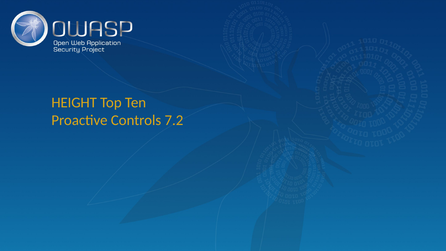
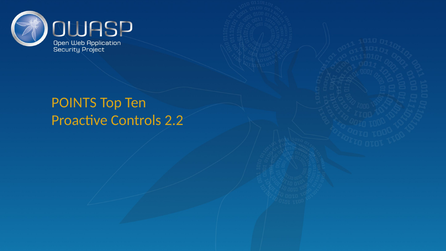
HEIGHT: HEIGHT -> POINTS (74, 102)
7.2: 7.2 -> 2.2 (174, 120)
